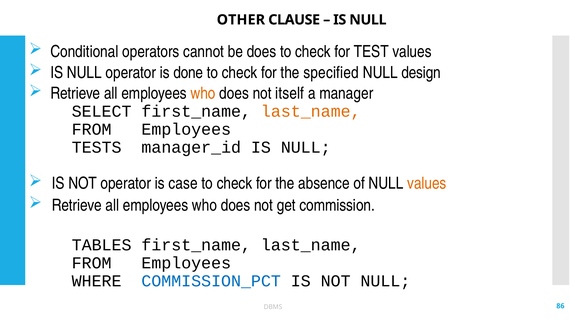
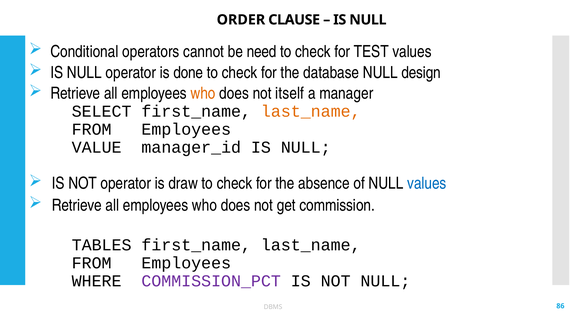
OTHER: OTHER -> ORDER (241, 20)
be does: does -> need (262, 52)
specified: specified -> database (331, 72)
TESTS: TESTS -> VALUE (97, 147)
case: case -> draw (183, 183)
values colour: orange -> blue (427, 183)
COMMISSION_PCT colour: blue -> purple (211, 281)
